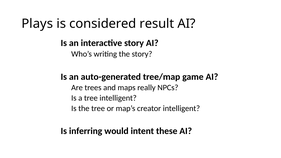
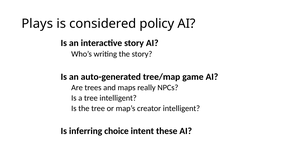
result: result -> policy (157, 24)
would: would -> choice (116, 131)
